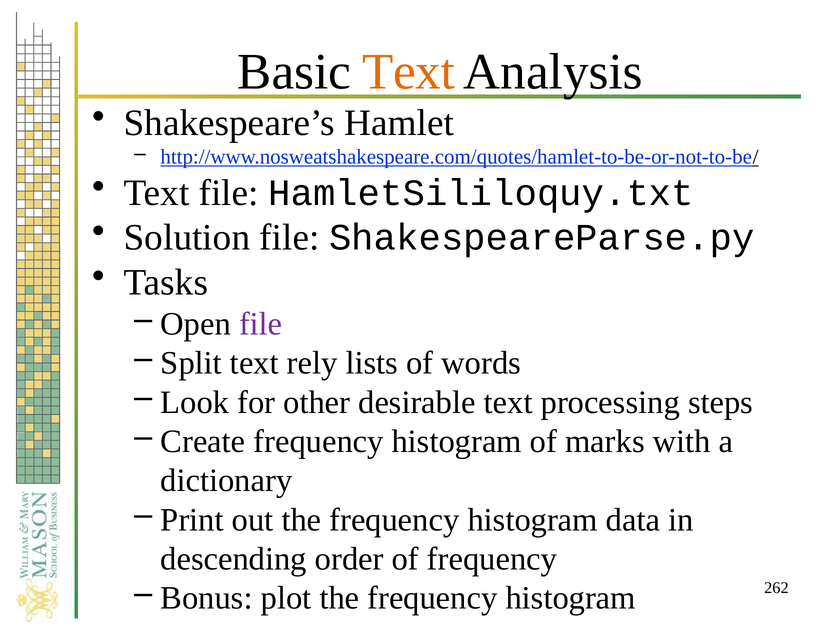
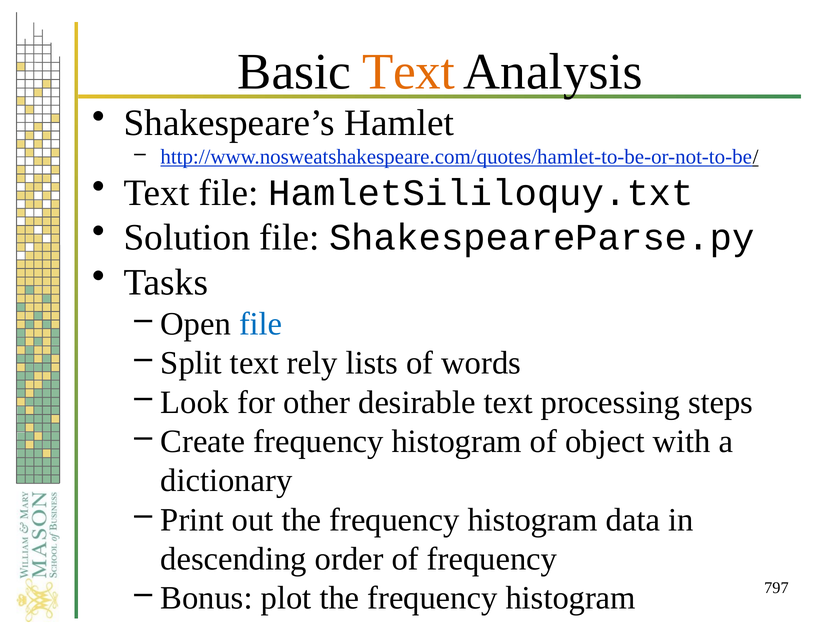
file colour: purple -> blue (261, 324)
marks: marks -> object (605, 442)
262: 262 -> 797 (776, 588)
